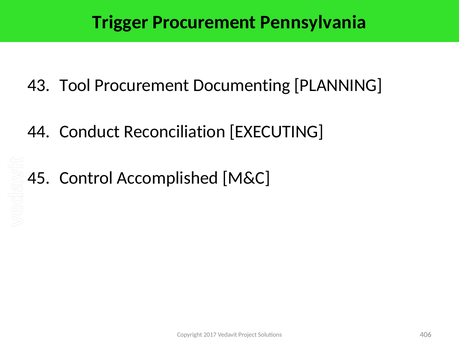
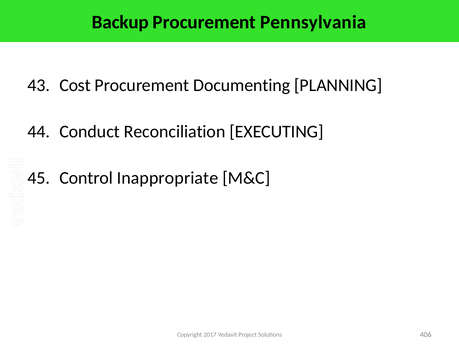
Trigger: Trigger -> Backup (120, 22)
Tool: Tool -> Cost (75, 85)
Accomplished: Accomplished -> Inappropriate (168, 178)
